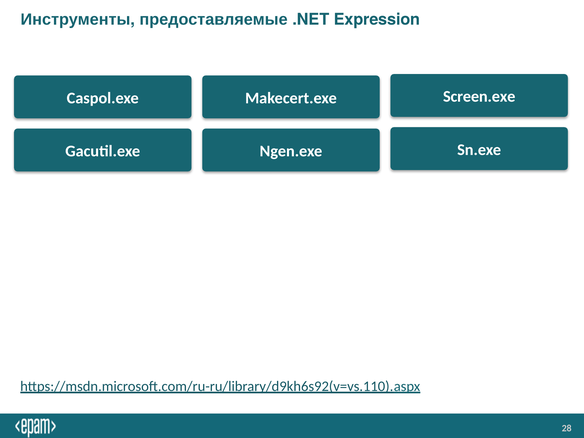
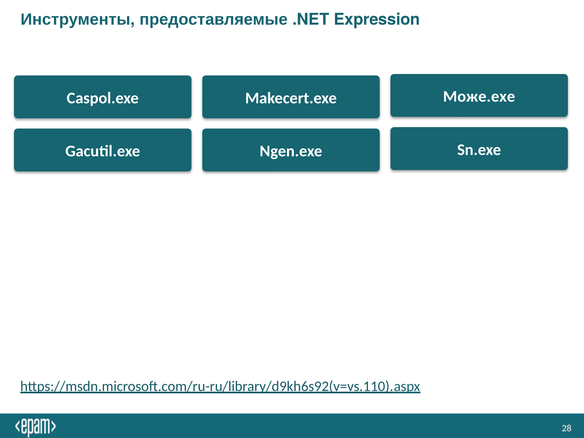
Screen.exe: Screen.exe -> Може.exe (479, 97)
